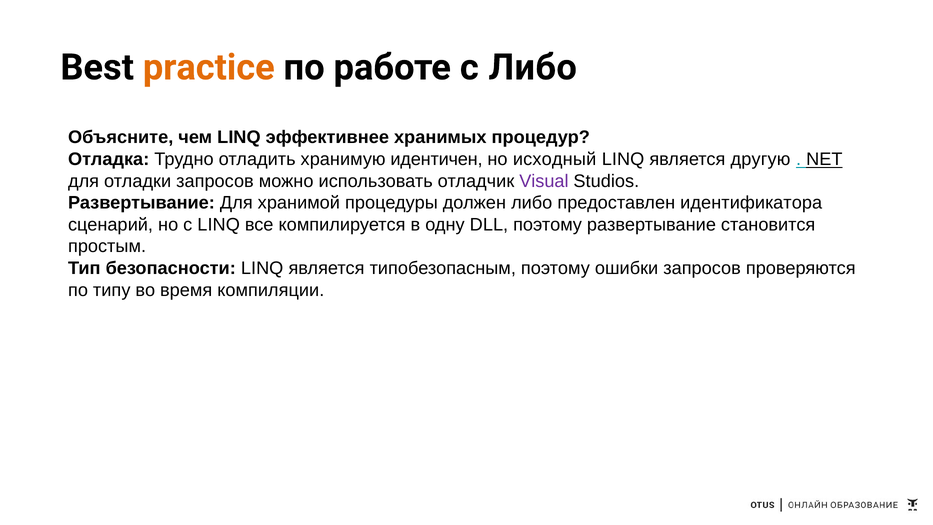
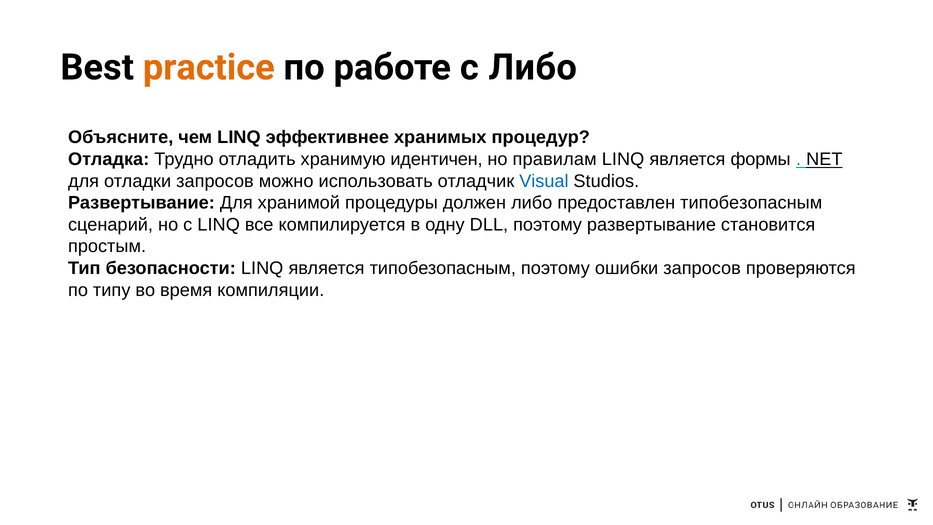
исходный: исходный -> правилам (555, 159)
другую: другую -> формы (761, 159)
Visual colour: purple -> blue (544, 181)
предоставлен идентификатора: идентификатора -> типобезопасным (751, 203)
